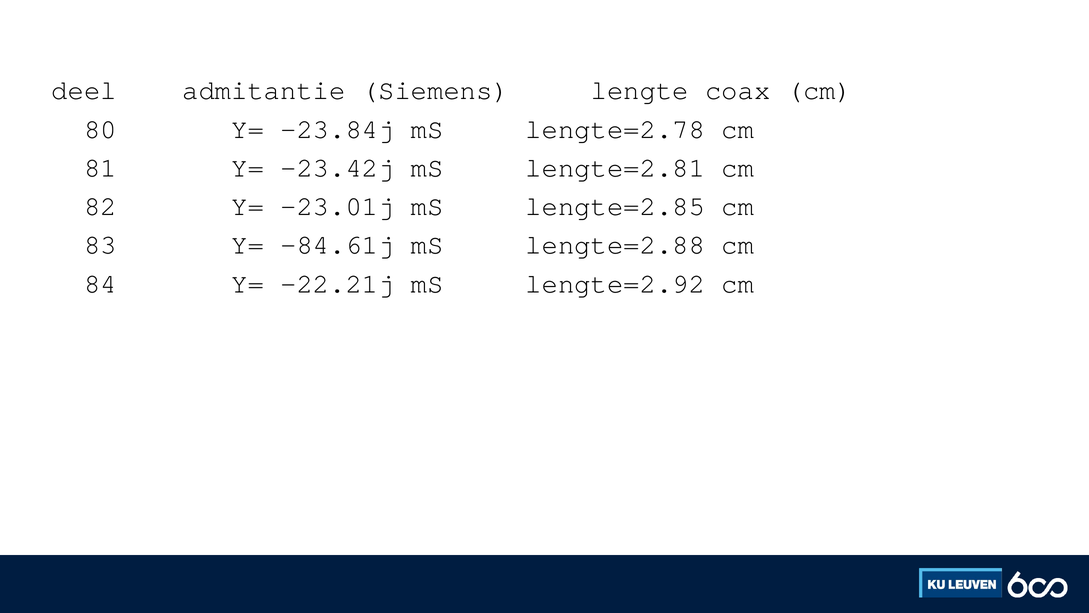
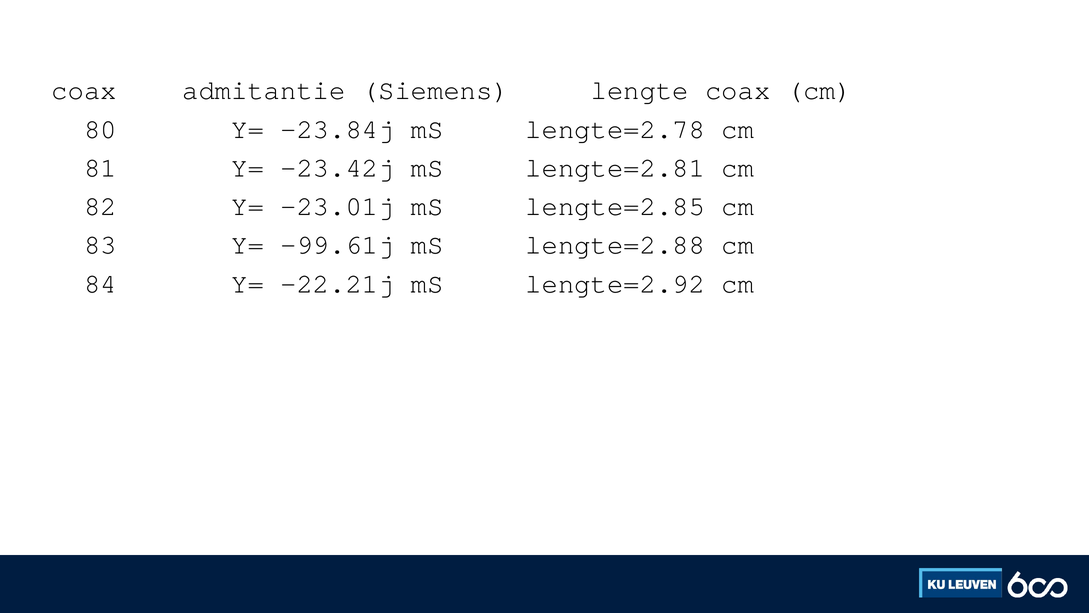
deel: deel -> coax (84, 90)
-84.61j: -84.61j -> -99.61j (337, 245)
